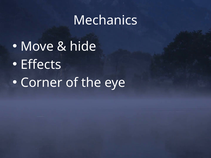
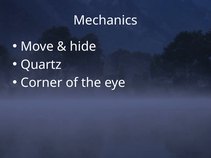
Effects: Effects -> Quartz (41, 65)
